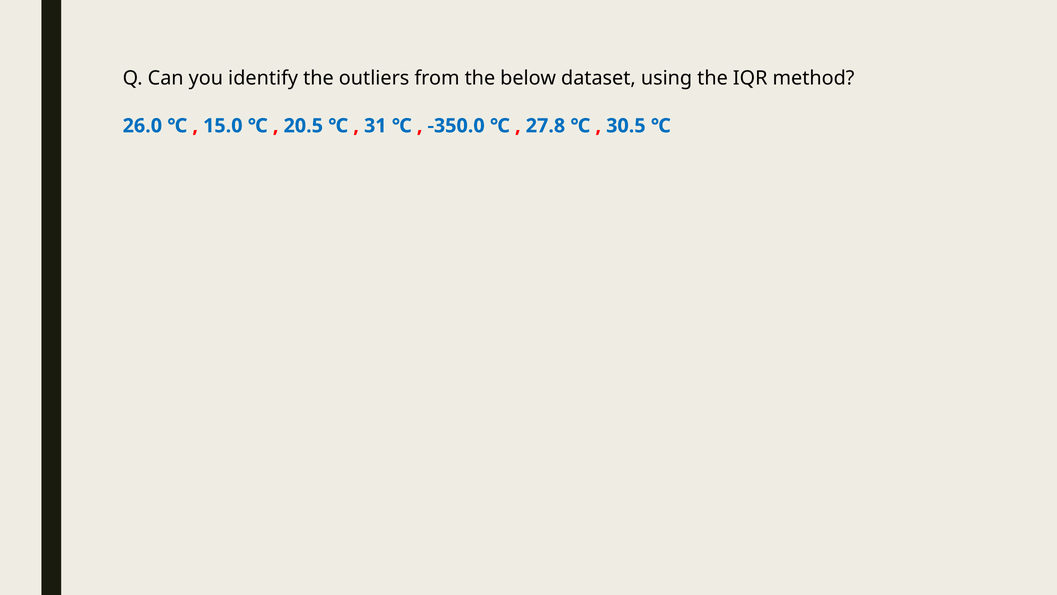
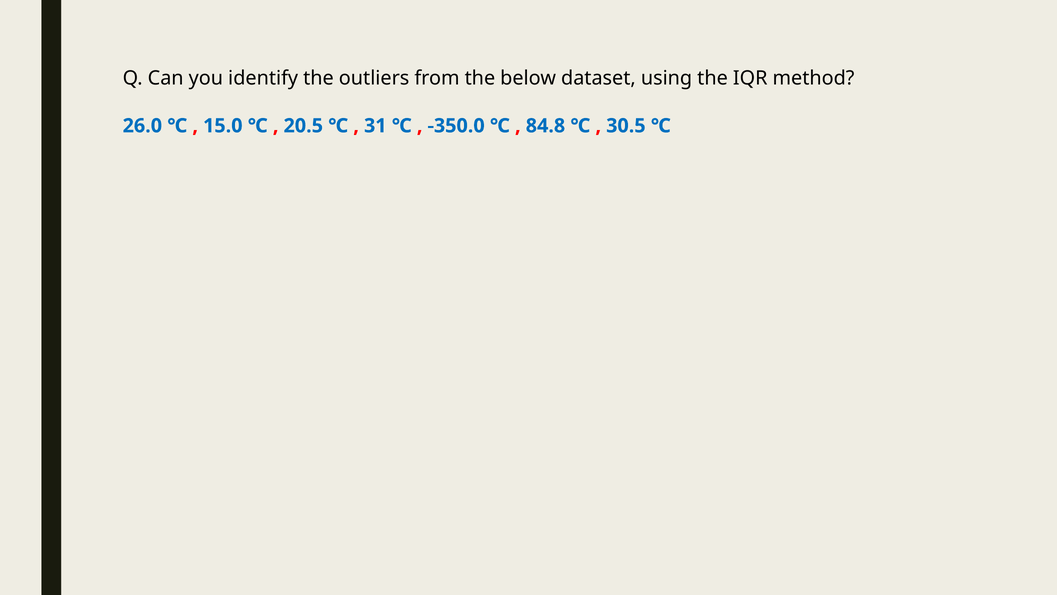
27.8: 27.8 -> 84.8 (545, 126)
